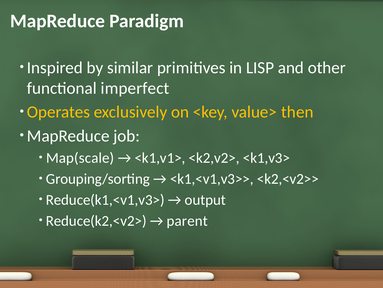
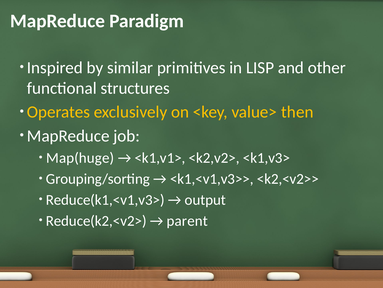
imperfect: imperfect -> structures (135, 88)
Map(scale: Map(scale -> Map(huge (80, 158)
